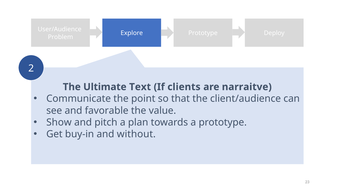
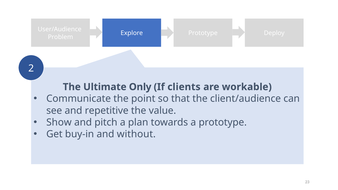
Text: Text -> Only (140, 87)
narraitve: narraitve -> workable (247, 87)
favorable: favorable -> repetitive (107, 111)
